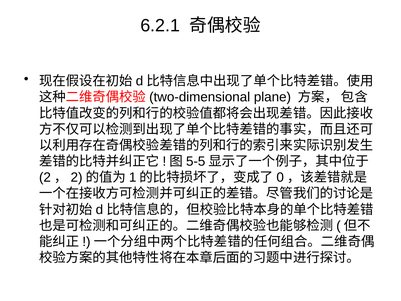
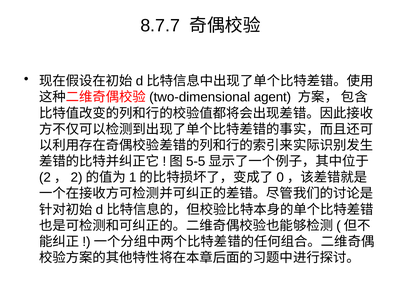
6.2.1: 6.2.1 -> 8.7.7 (160, 26)
plane: plane -> agent (272, 97)
